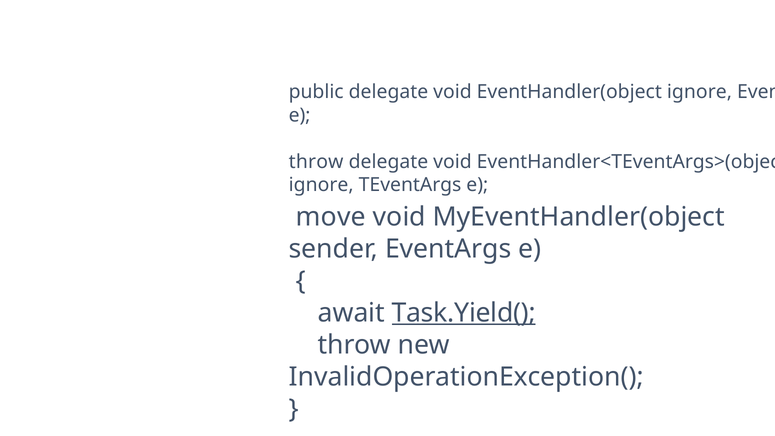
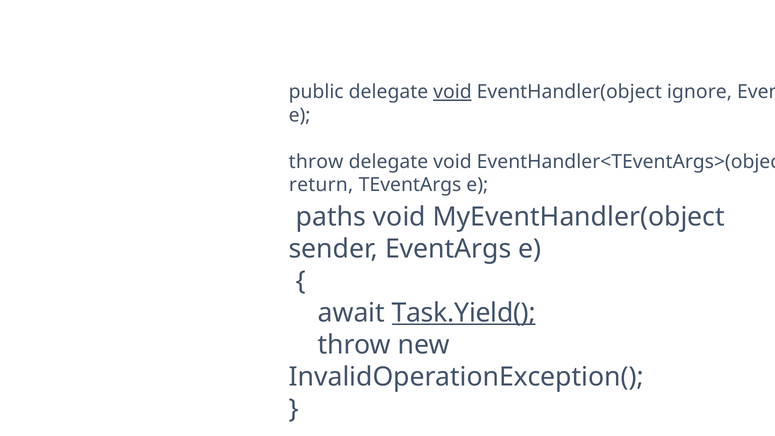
void underline: none -> present (452, 92)
ignore: ignore -> return (321, 185)
move: move -> paths (331, 217)
